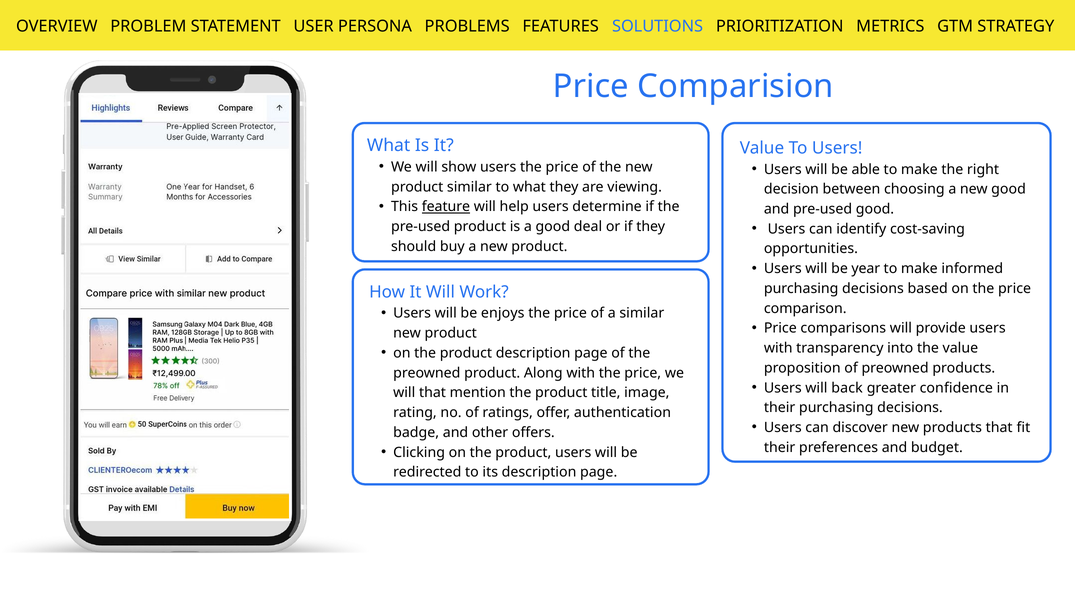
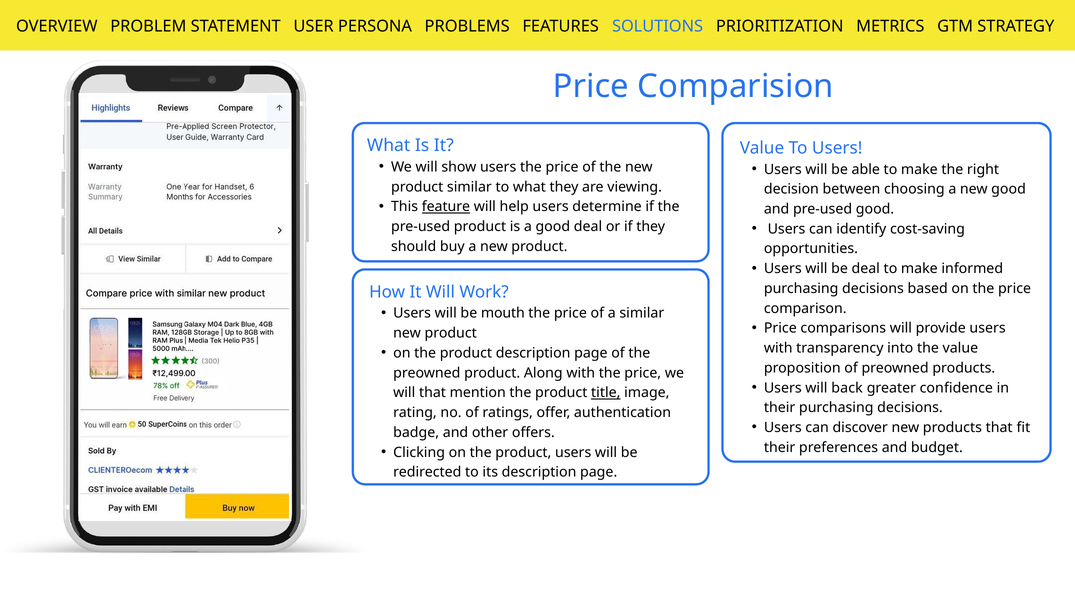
be year: year -> deal (866, 269)
enjoys: enjoys -> mouth (503, 313)
title underline: none -> present (606, 393)
